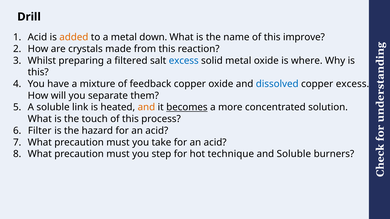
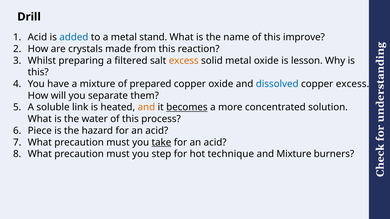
added colour: orange -> blue (74, 37)
down: down -> stand (153, 37)
excess colour: blue -> orange (184, 61)
where: where -> lesson (307, 61)
feedback: feedback -> prepared (151, 84)
touch: touch -> water (95, 119)
Filter: Filter -> Piece (40, 131)
take underline: none -> present (161, 143)
and Soluble: Soluble -> Mixture (294, 154)
